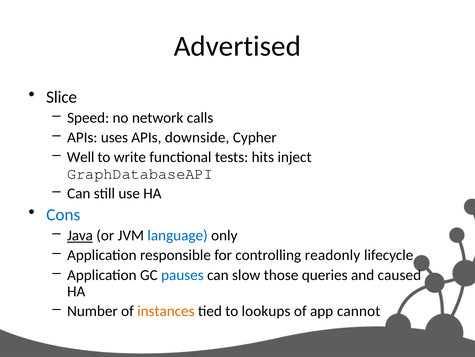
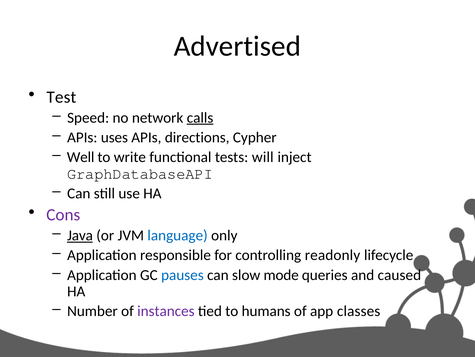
Slice: Slice -> Test (61, 97)
calls underline: none -> present (200, 118)
downside: downside -> directions (197, 137)
hits: hits -> will (263, 157)
Cons colour: blue -> purple (63, 215)
those: those -> mode (281, 274)
instances colour: orange -> purple (166, 311)
lookups: lookups -> humans (266, 311)
cannot: cannot -> classes (359, 311)
